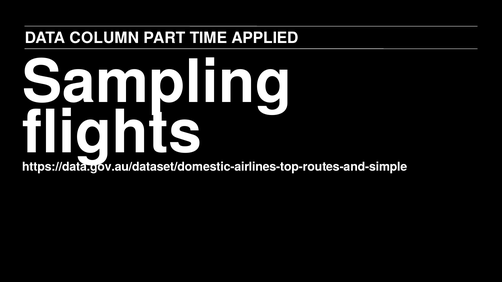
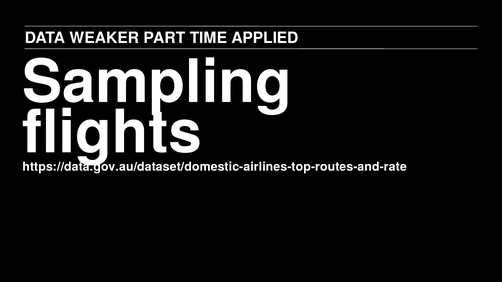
COLUMN: COLUMN -> WEAKER (104, 38)
https://data.gov.au/dataset/domestic-airlines-top-routes-and-simple: https://data.gov.au/dataset/domestic-airlines-top-routes-and-simple -> https://data.gov.au/dataset/domestic-airlines-top-routes-and-rate (215, 167)
